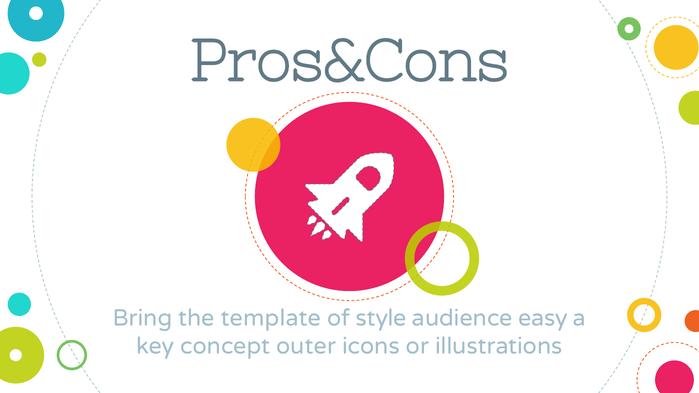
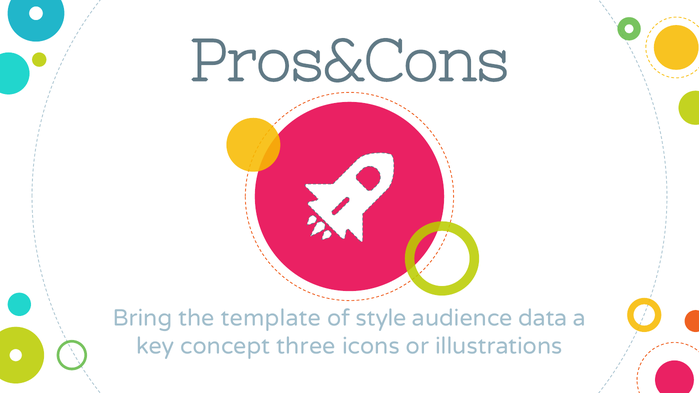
easy: easy -> data (543, 318)
outer: outer -> three (306, 346)
